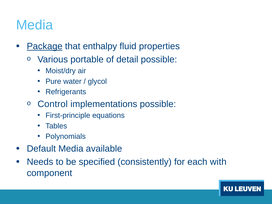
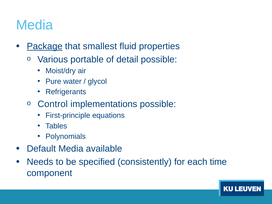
enthalpy: enthalpy -> smallest (100, 46)
with: with -> time (218, 162)
